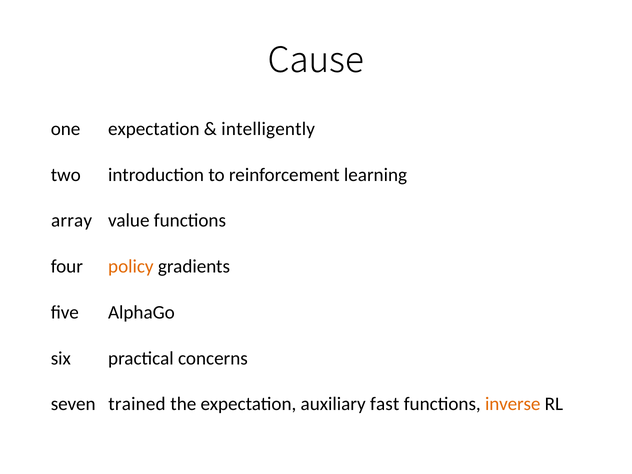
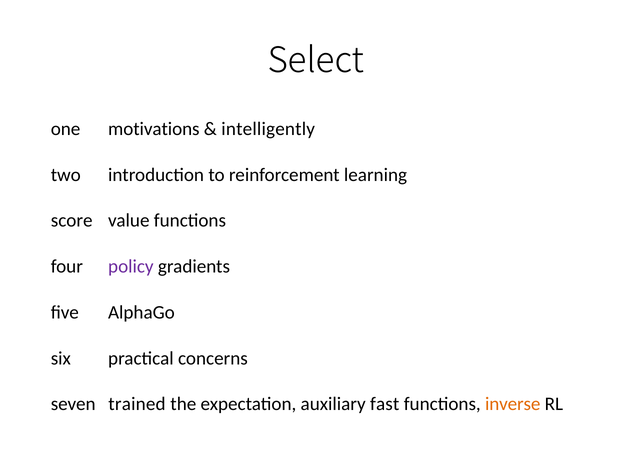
Cause: Cause -> Select (316, 61)
one expectation: expectation -> motivations (154, 129)
array: array -> score (72, 221)
policy colour: orange -> purple (131, 266)
